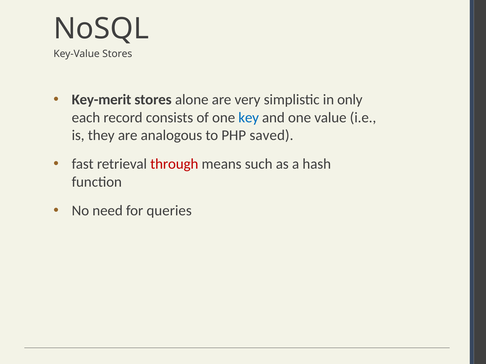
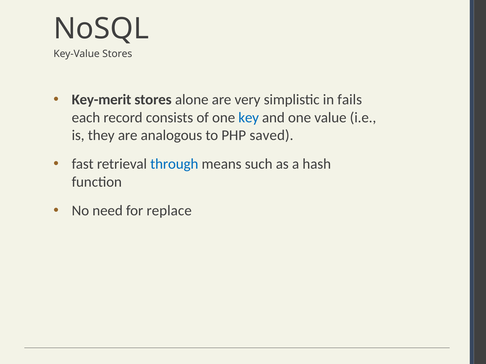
only: only -> fails (350, 100)
through colour: red -> blue (174, 164)
queries: queries -> replace (169, 211)
